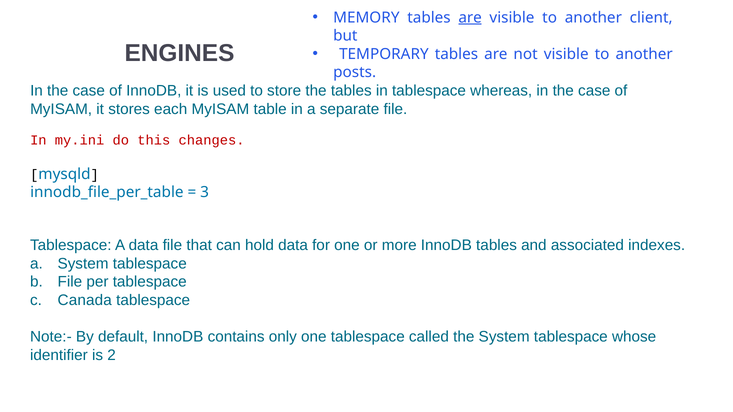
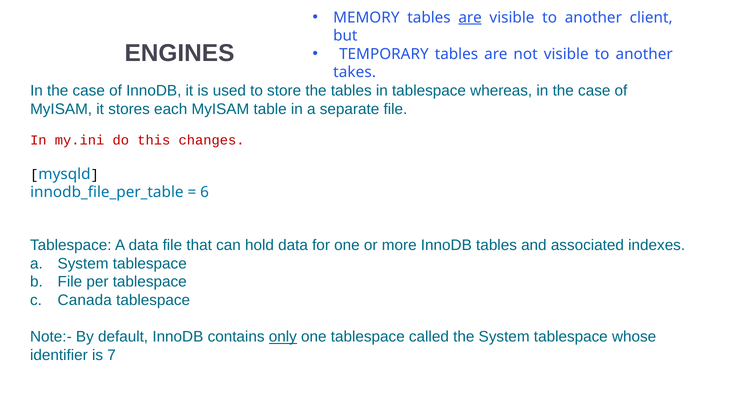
posts: posts -> takes (355, 73)
3: 3 -> 6 (205, 193)
only underline: none -> present (283, 337)
2: 2 -> 7 (112, 355)
